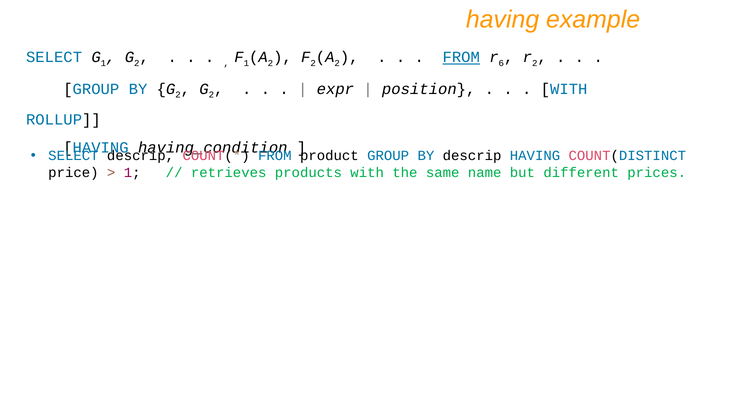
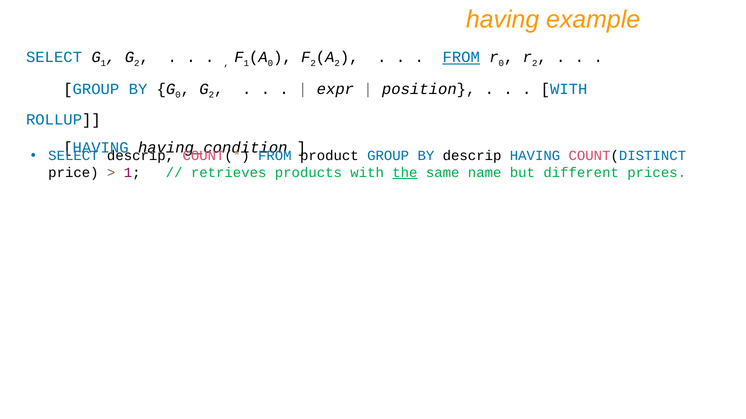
2: 2 -> 0 (270, 63)
6: 6 -> 0 (501, 63)
2: 2 -> 0 (178, 95)
the underline: none -> present (405, 173)
